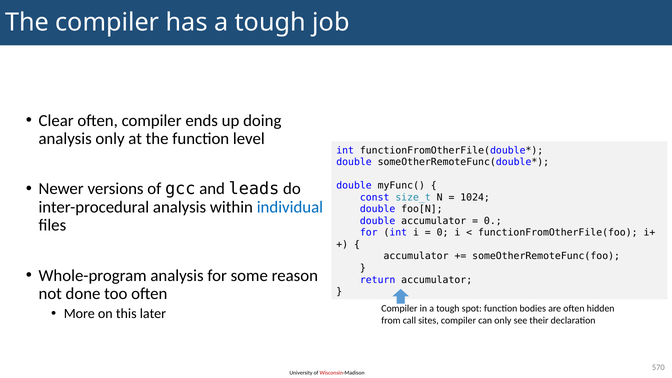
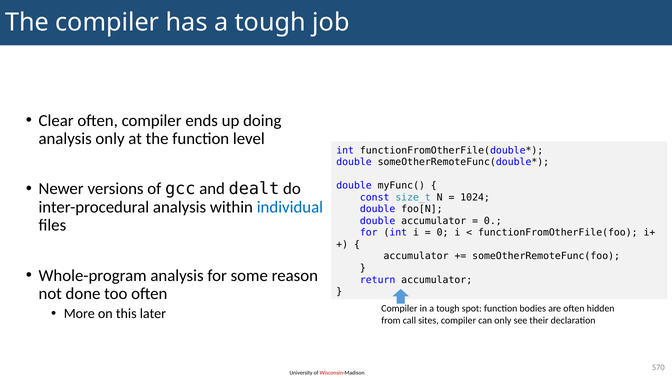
leads: leads -> dealt (254, 189)
